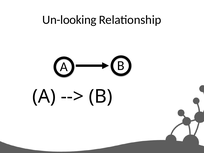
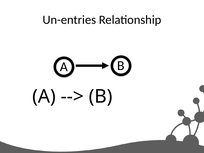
Un-looking: Un-looking -> Un-entries (69, 20)
